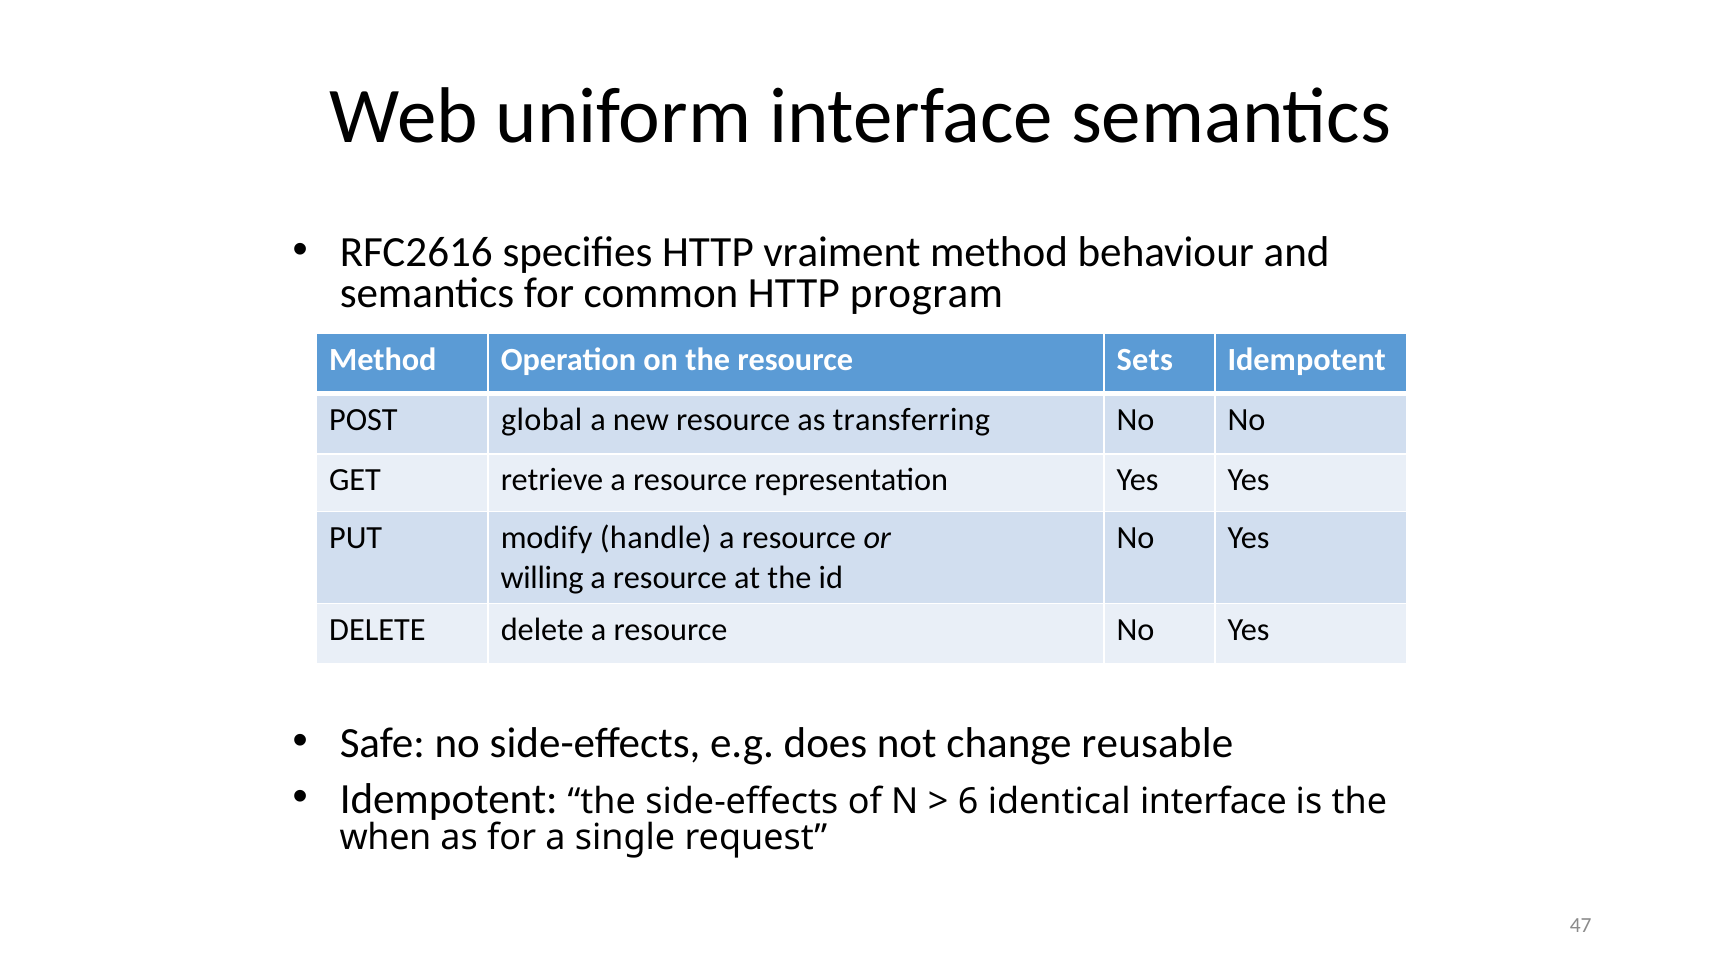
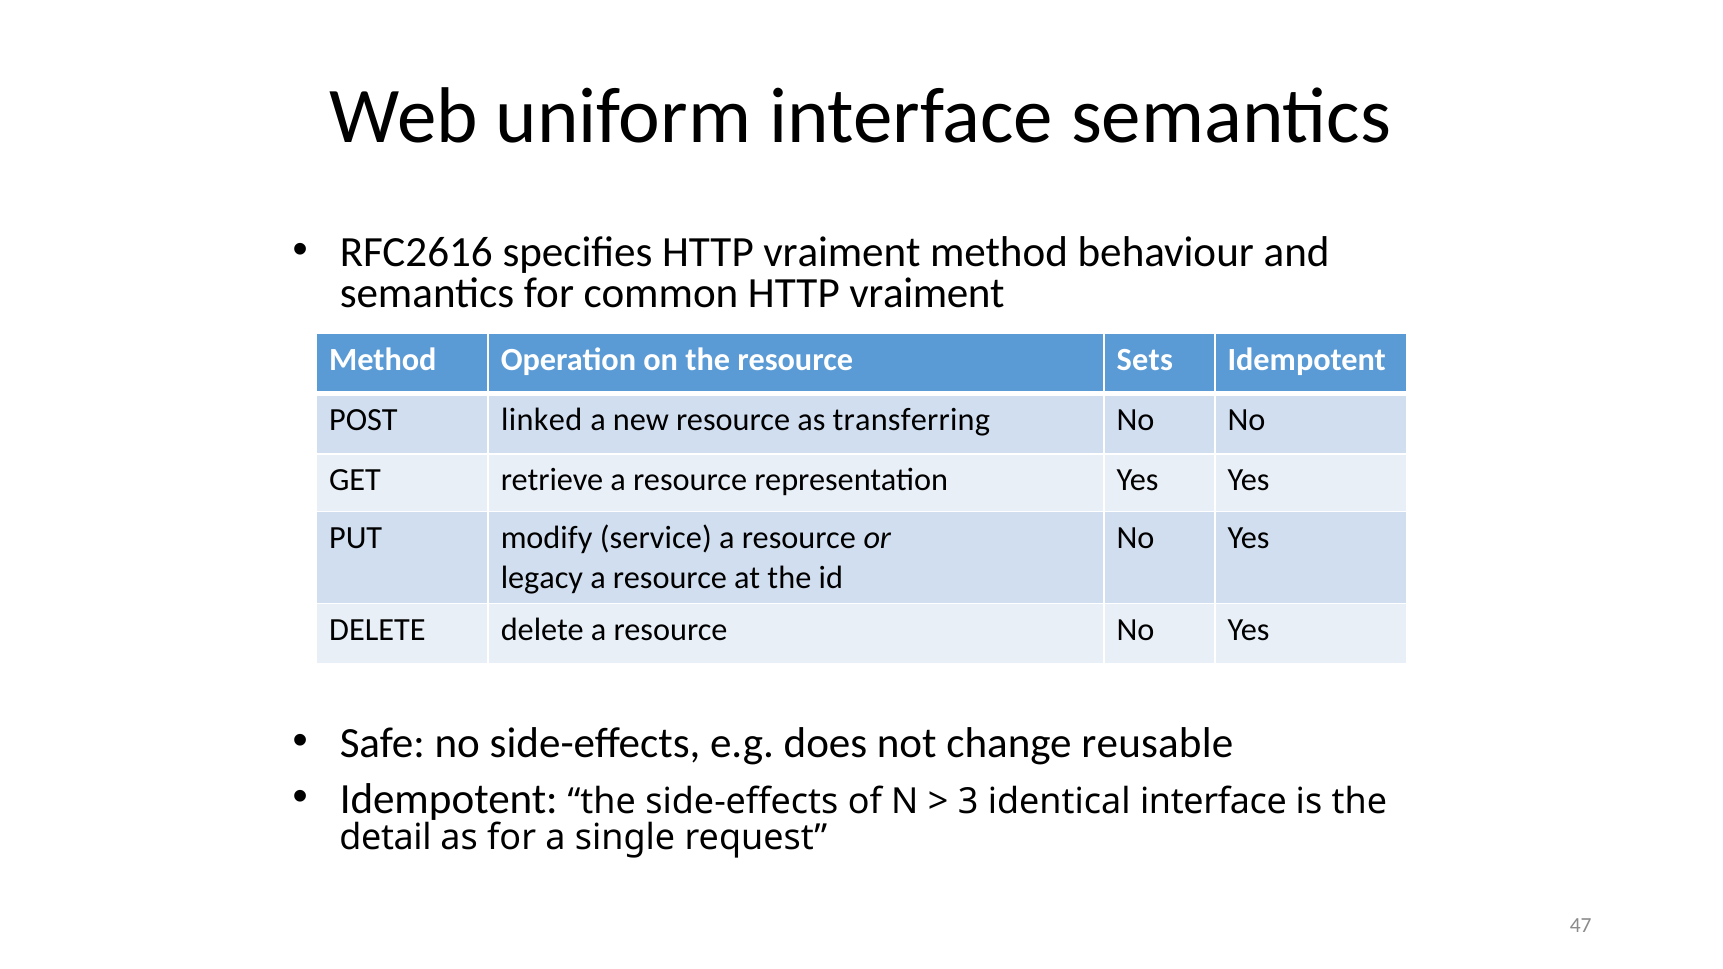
common HTTP program: program -> vraiment (927, 294)
global: global -> linked (542, 420)
handle: handle -> service (656, 538)
willing: willing -> legacy (542, 578)
6: 6 -> 3 (968, 802)
when: when -> detail (386, 838)
